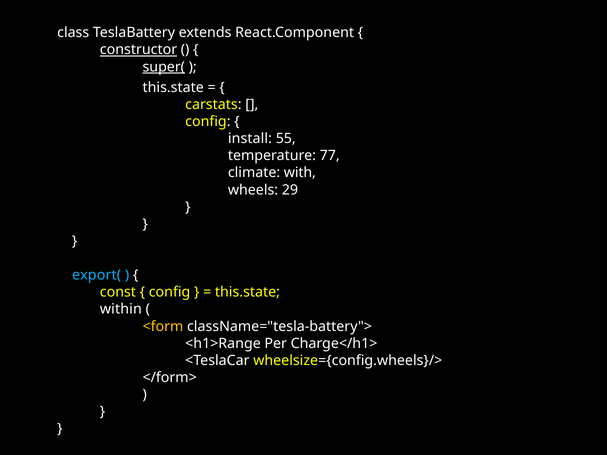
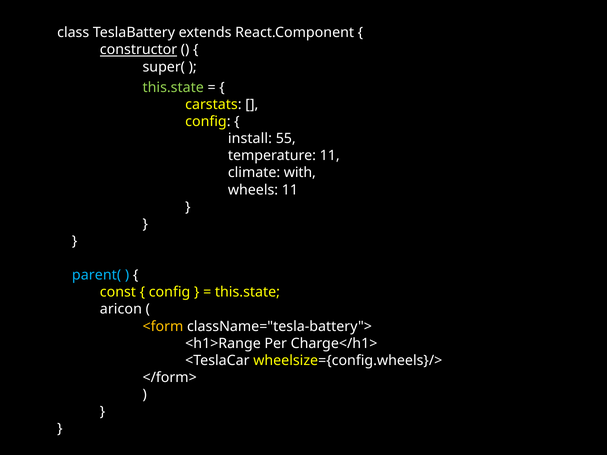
super( underline: present -> none (164, 67)
this.state colour: white -> light green (173, 88)
temperature 77: 77 -> 11 (330, 156)
wheels 29: 29 -> 11 (290, 190)
export(: export( -> parent( (97, 275)
within: within -> aricon (121, 309)
